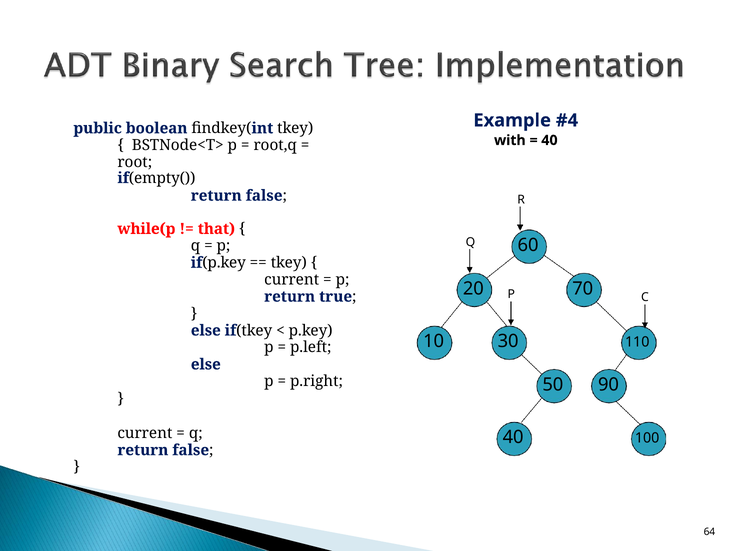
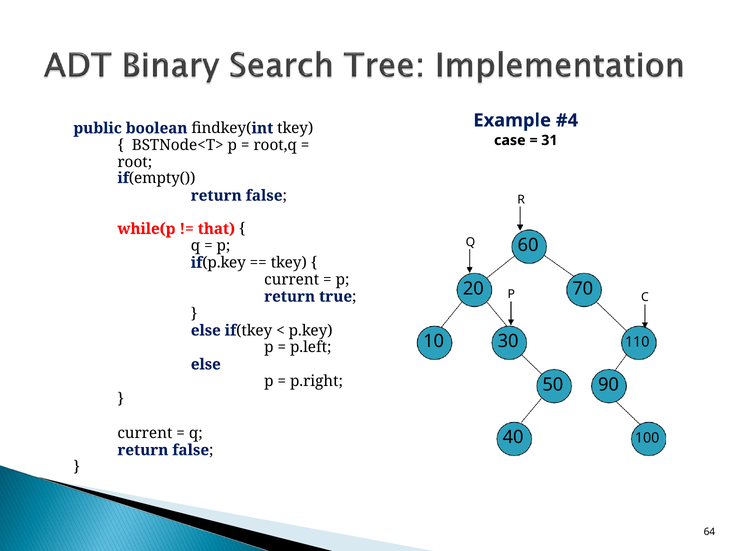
with: with -> case (510, 140)
40: 40 -> 31 (549, 140)
